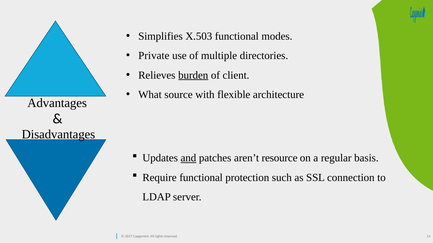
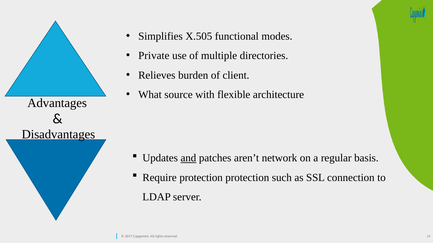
X.503: X.503 -> X.505 (199, 36)
burden underline: present -> none (193, 75)
resource: resource -> network (279, 158)
Require functional: functional -> protection (201, 178)
